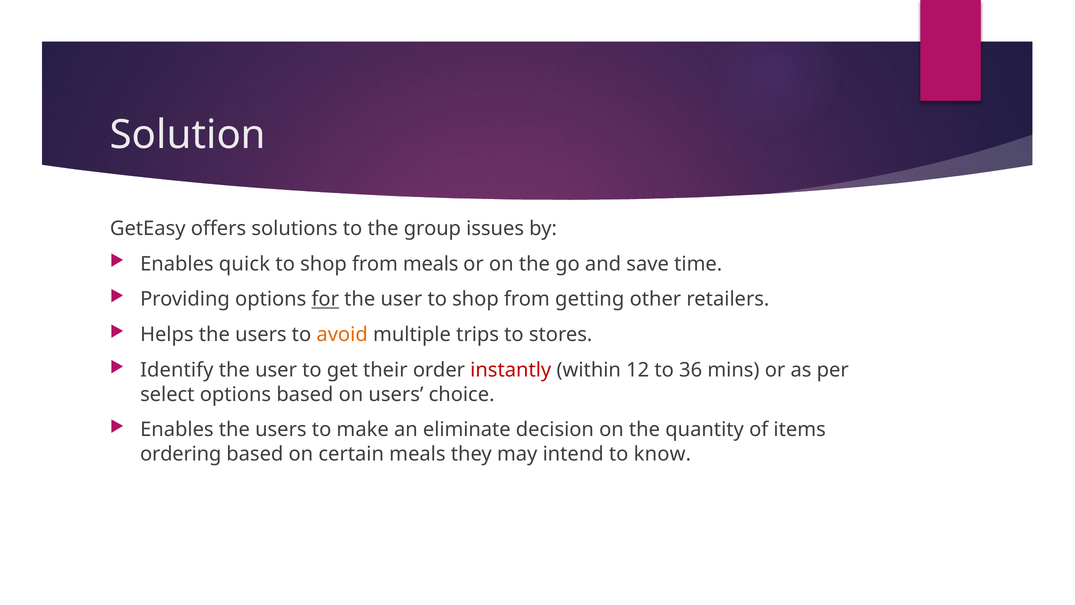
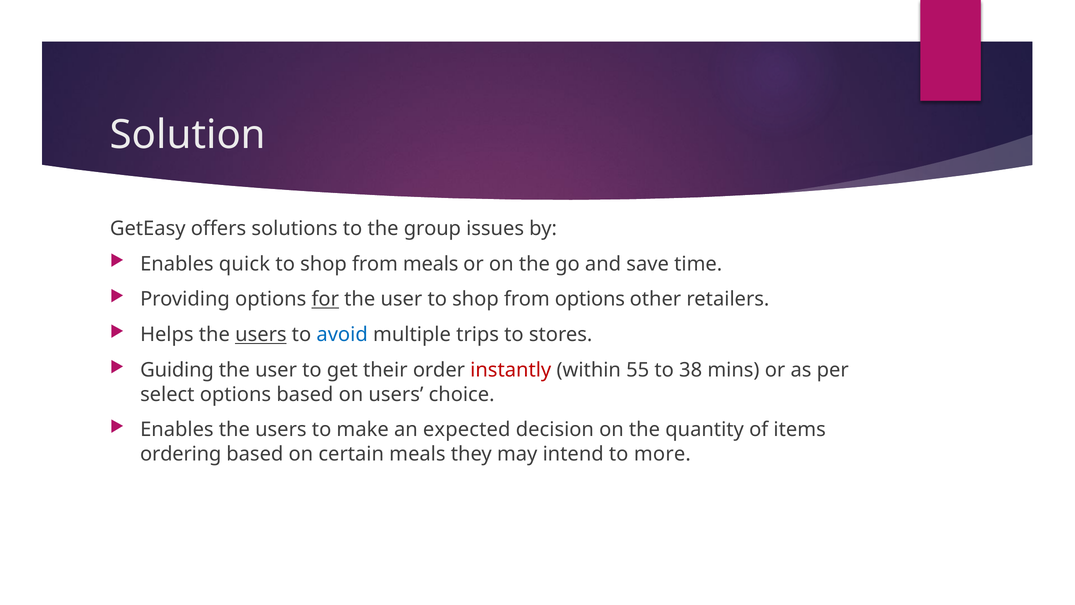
from getting: getting -> options (590, 299)
users underline: none -> present (261, 335)
avoid colour: orange -> blue (342, 335)
Identify: Identify -> Guiding (177, 370)
12: 12 -> 55 (638, 370)
36: 36 -> 38 (691, 370)
eliminate: eliminate -> expected (467, 430)
know: know -> more (662, 454)
